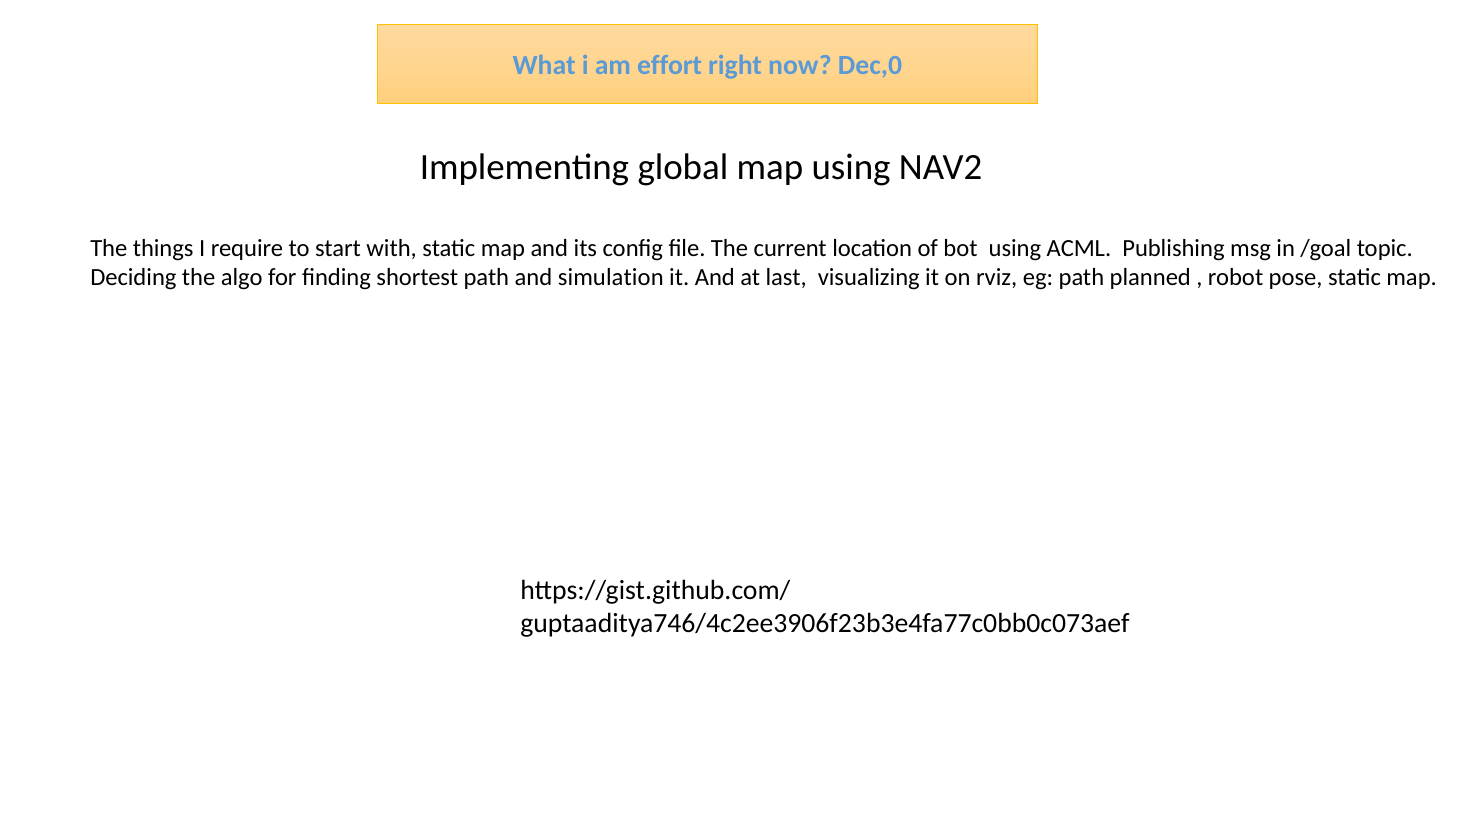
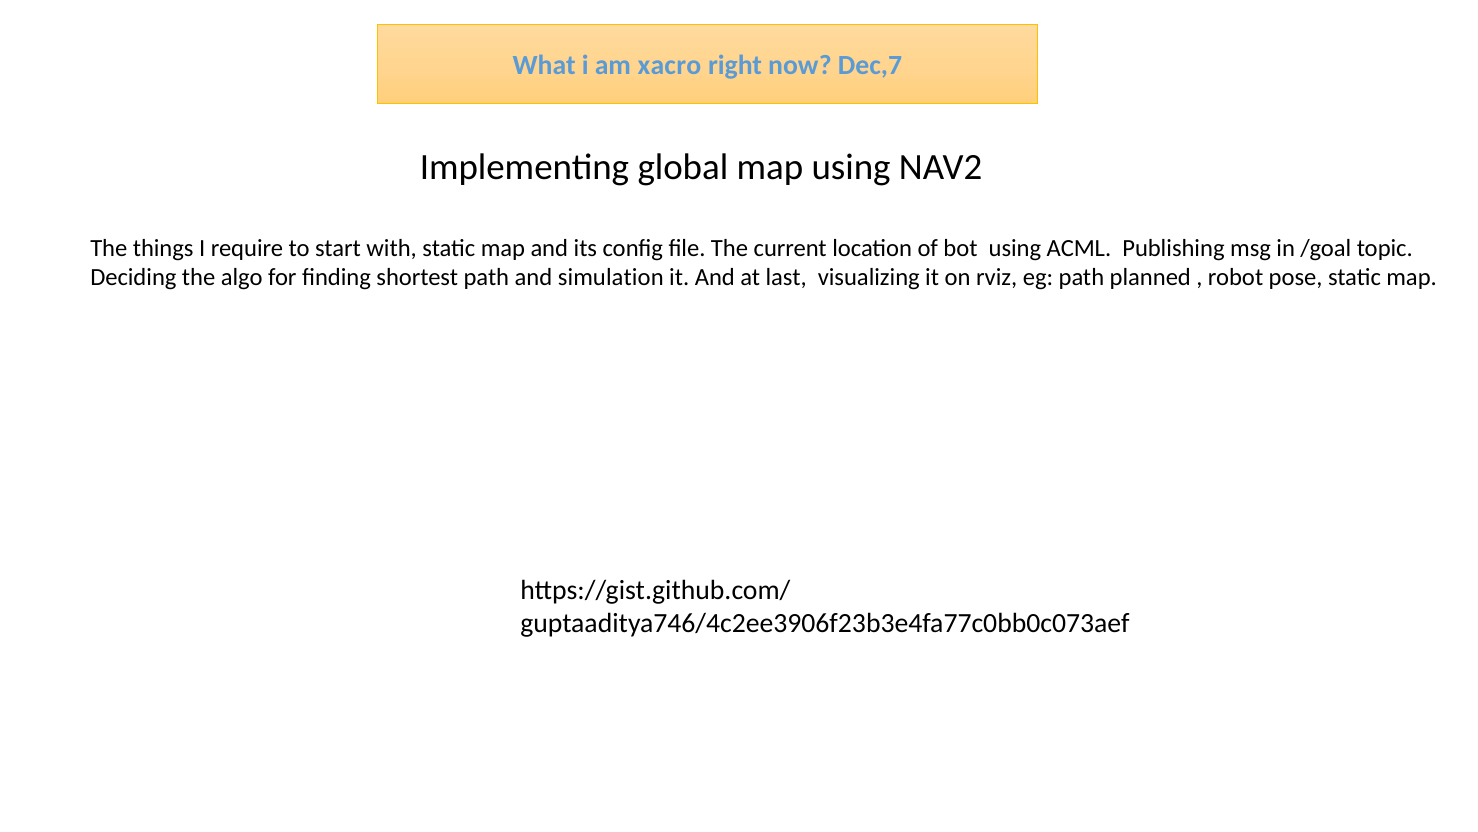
effort: effort -> xacro (669, 66)
Dec,0: Dec,0 -> Dec,7 (870, 66)
